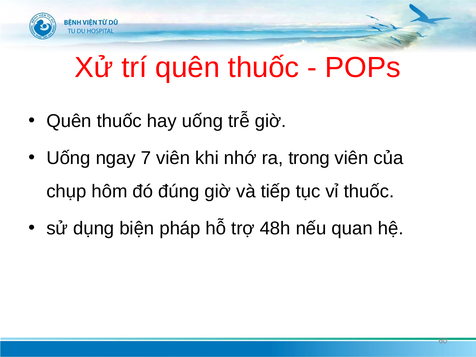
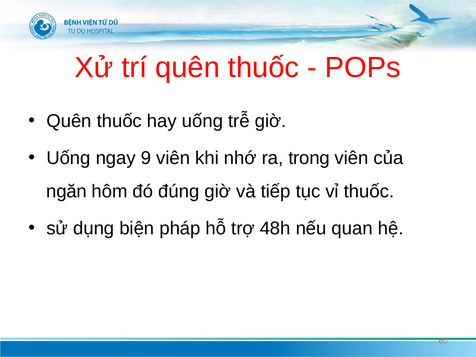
7: 7 -> 9 (146, 158)
chụp: chụp -> ngăn (67, 191)
